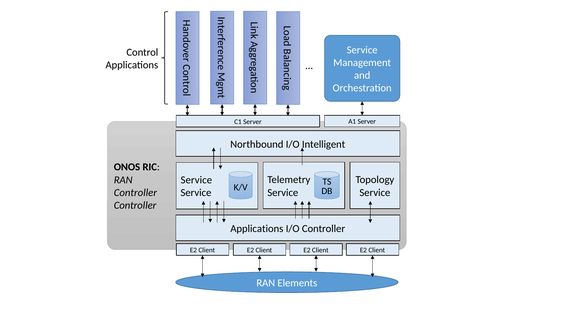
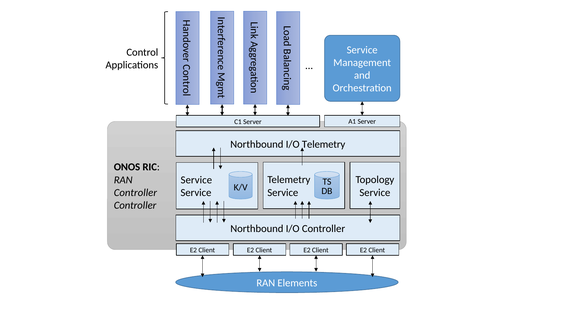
I/O Intelligent: Intelligent -> Telemetry (324, 144)
Applications: Applications -> Northbound (257, 228)
